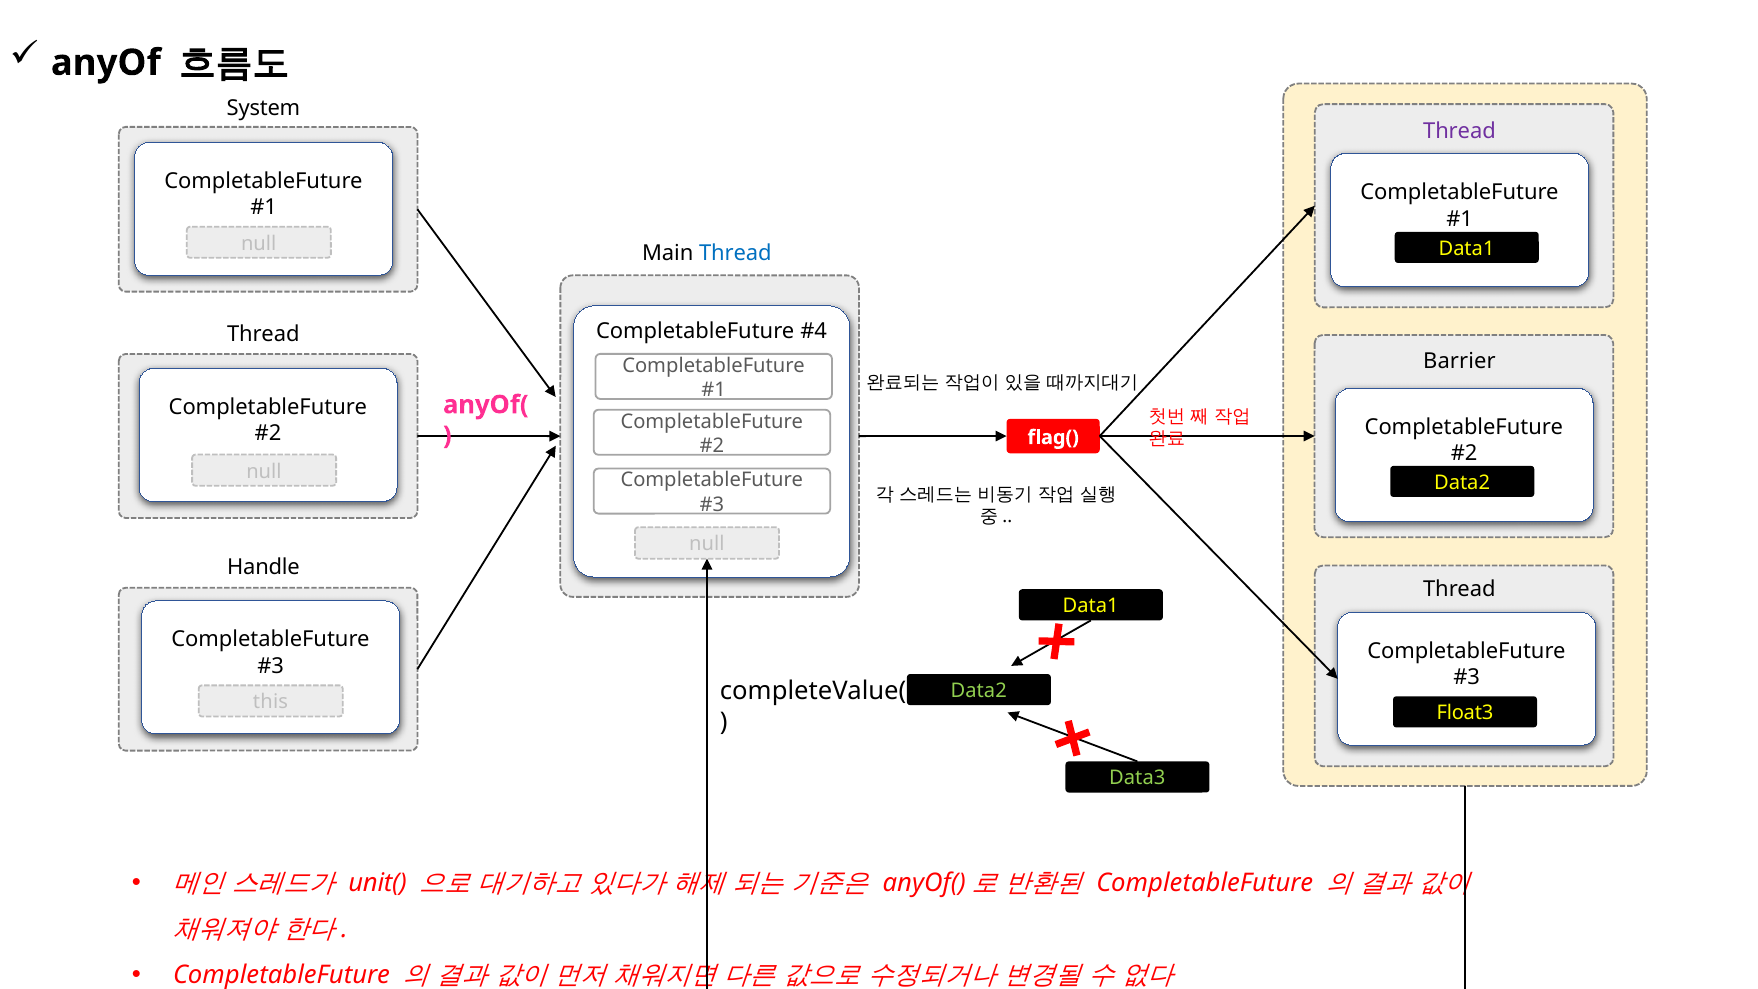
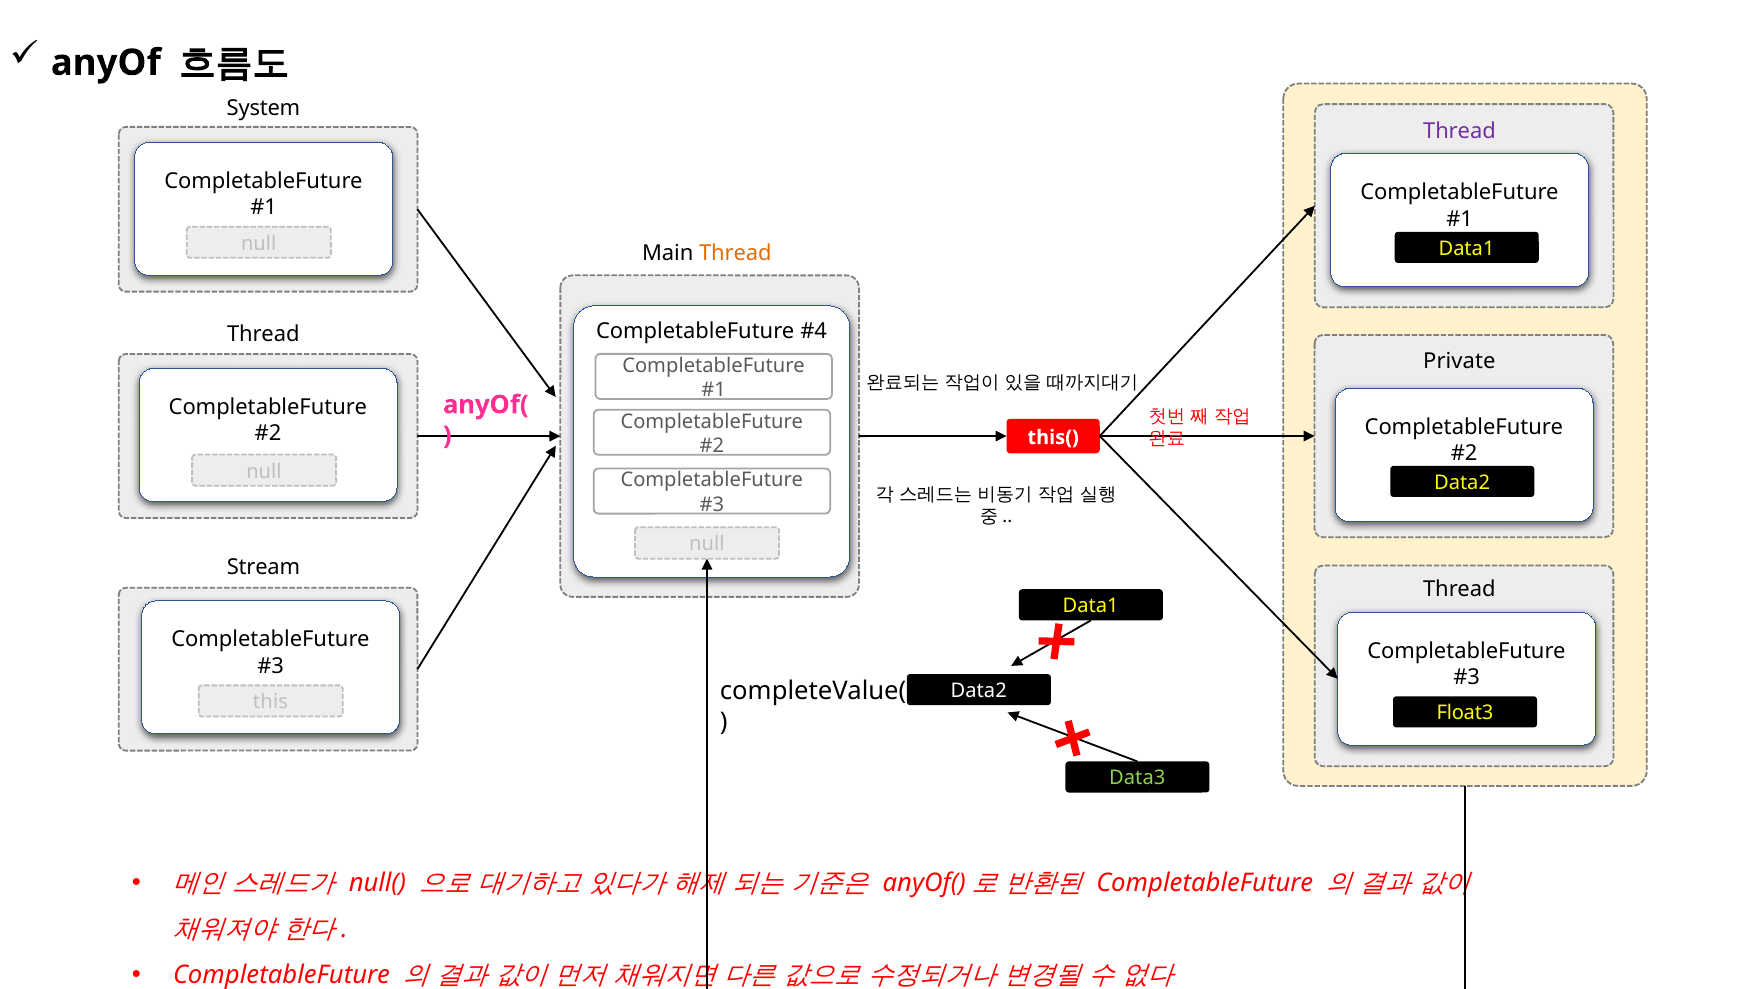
Thread colour: blue -> orange (735, 253)
Barrier: Barrier -> Private (1459, 361)
flag(: flag( -> this( (1053, 437)
Handle: Handle -> Stream (263, 567)
Data2 colour: light green -> white (979, 691)
unit(: unit( -> null( (377, 883)
